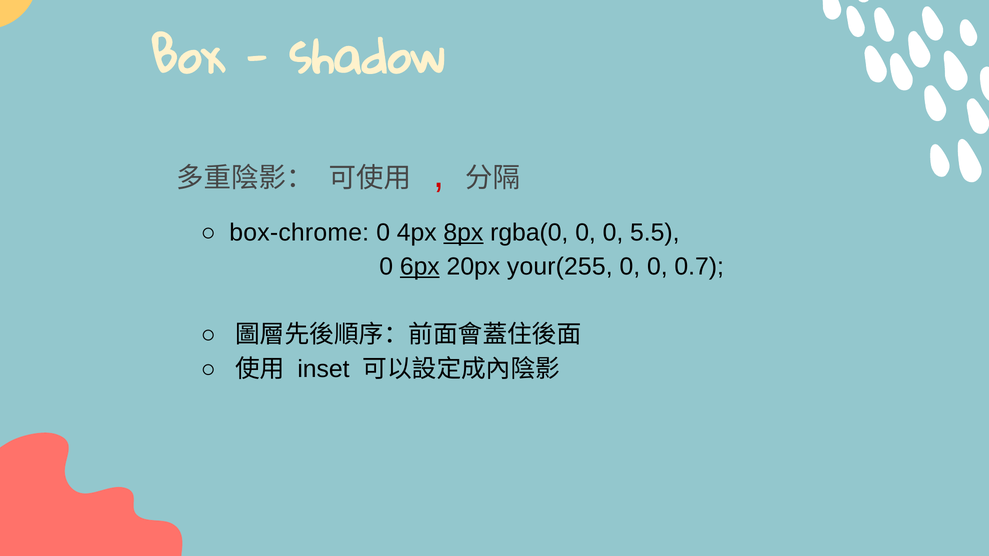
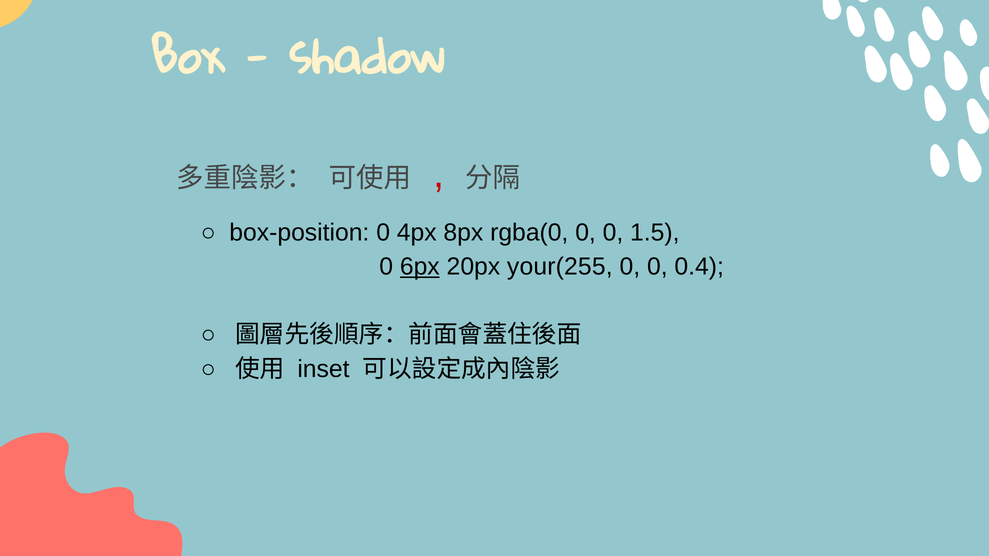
box-chrome: box-chrome -> box-position (299, 233)
8px underline: present -> none (463, 233)
5.5: 5.5 -> 1.5 (655, 233)
0.7: 0.7 -> 0.4 (699, 267)
